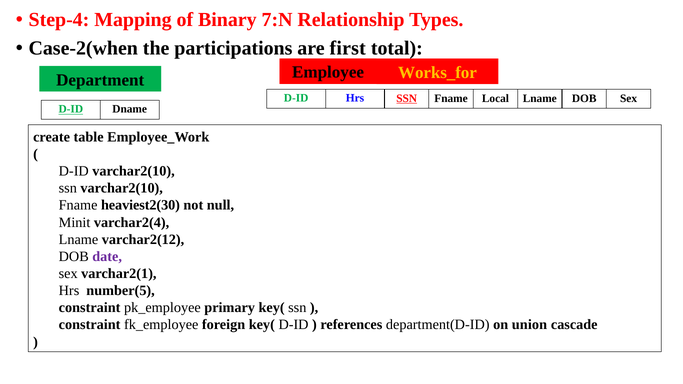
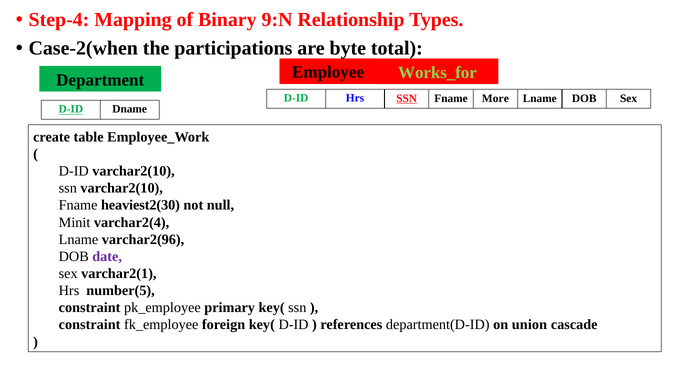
7:N: 7:N -> 9:N (277, 20)
first: first -> byte (348, 48)
Works_for colour: yellow -> light green (437, 73)
Local: Local -> More (495, 98)
varchar2(12: varchar2(12 -> varchar2(96 (143, 240)
